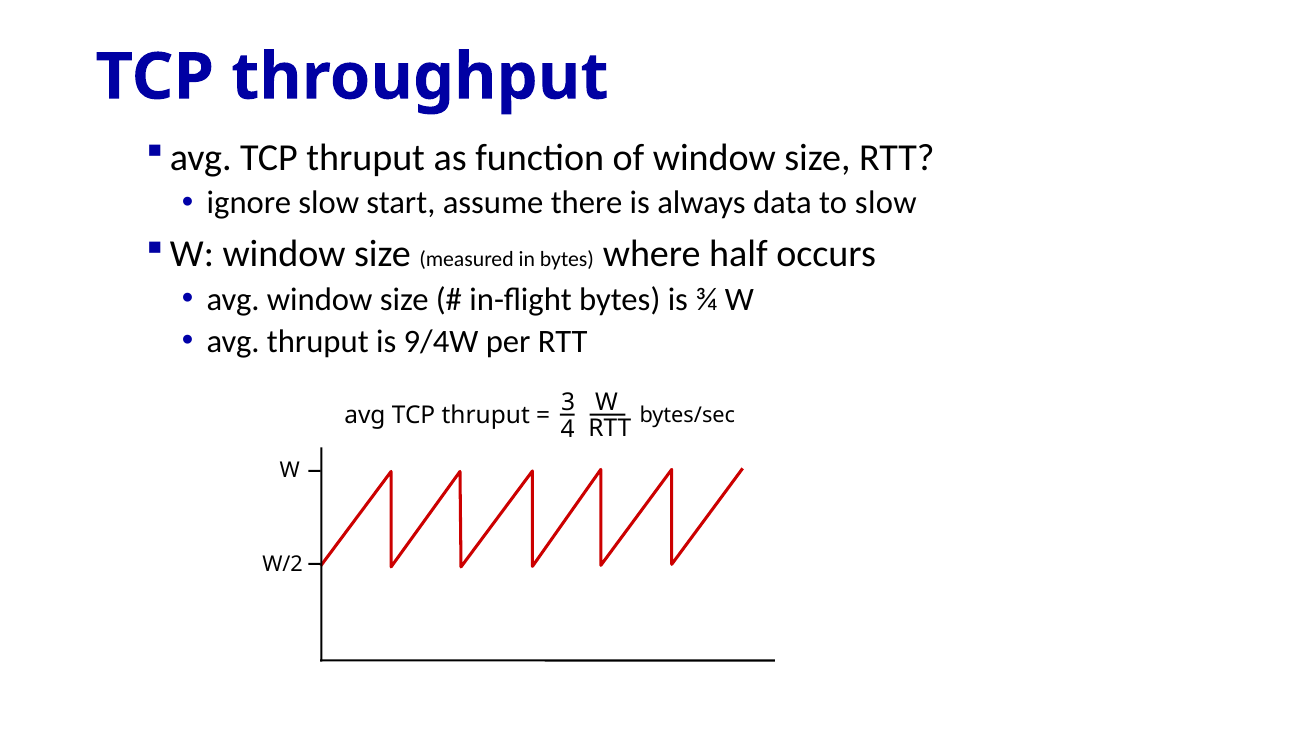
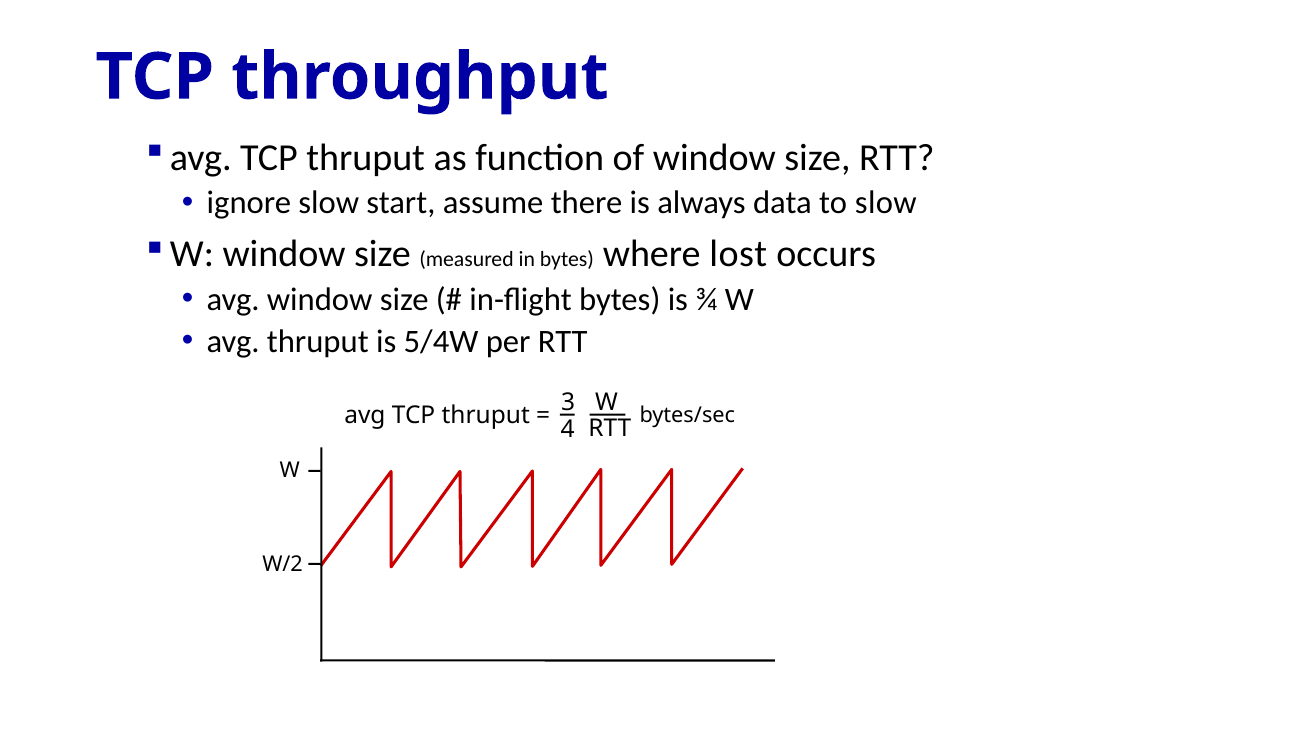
half: half -> lost (738, 254)
9/4W: 9/4W -> 5/4W (441, 341)
